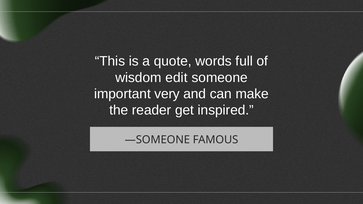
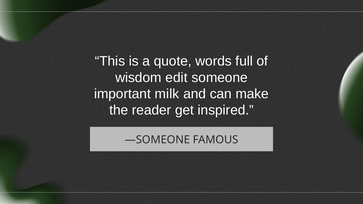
very: very -> milk (167, 94)
